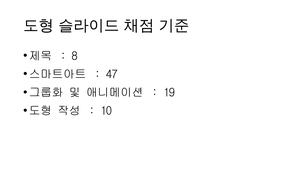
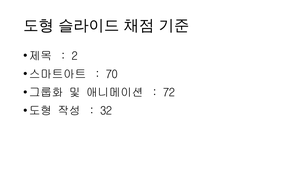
8: 8 -> 2 (75, 56)
47: 47 -> 70 (112, 74)
19: 19 -> 72 (169, 92)
10: 10 -> 32 (106, 111)
